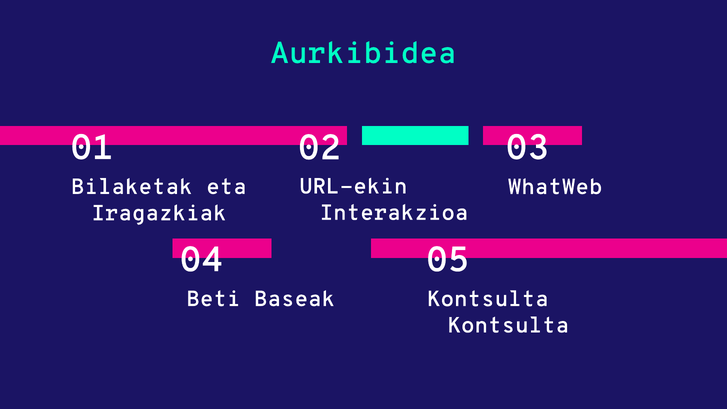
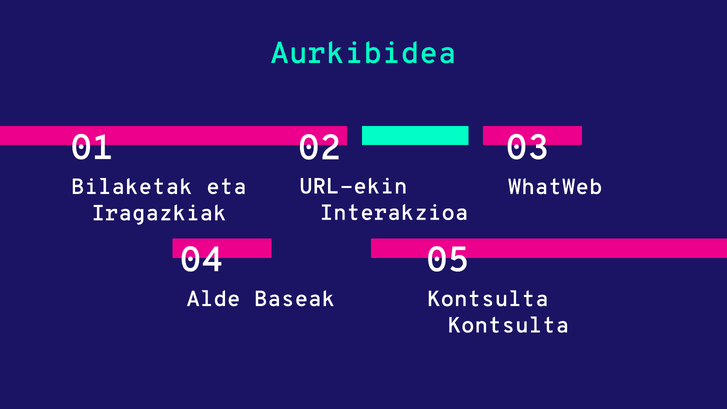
Beti: Beti -> Alde (213, 299)
